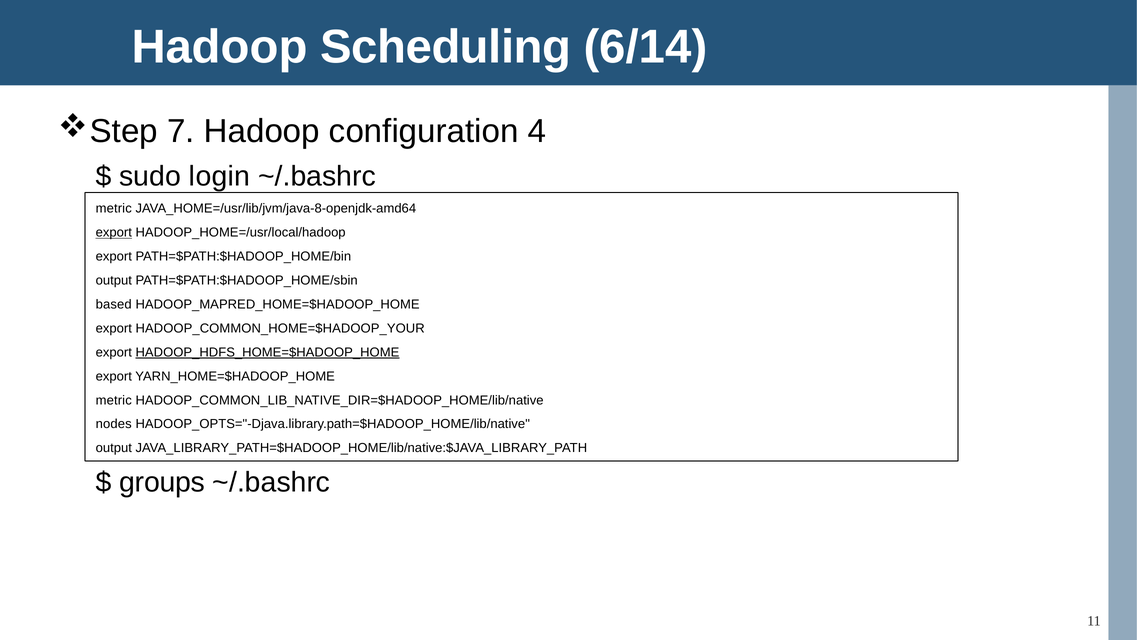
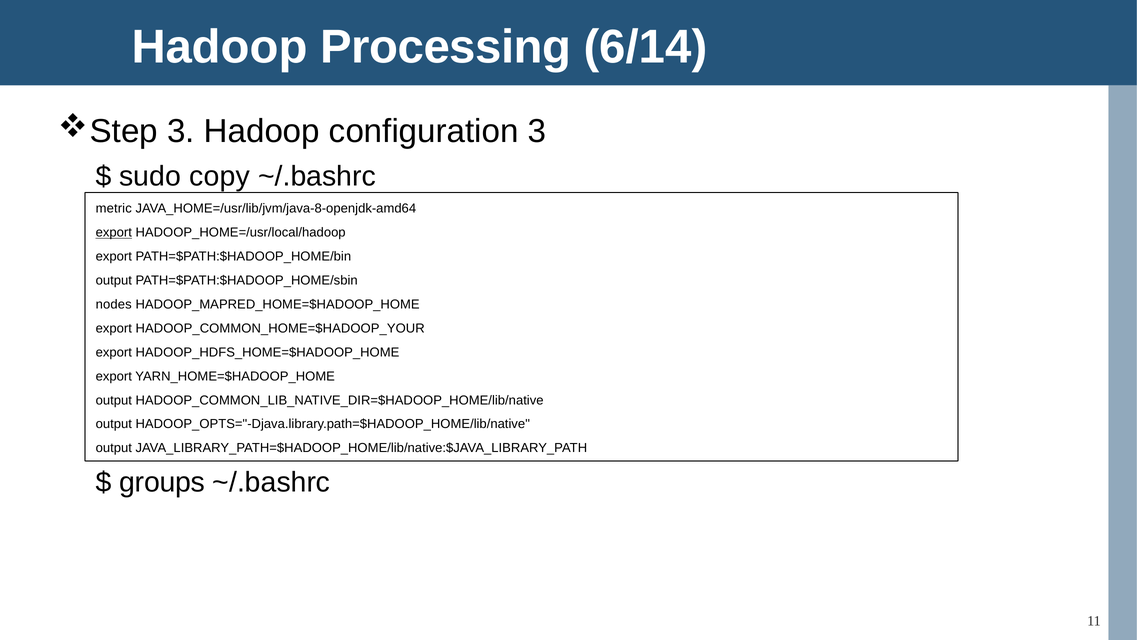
Scheduling: Scheduling -> Processing (446, 47)
7: 7 -> 3 (181, 131)
configuration 4: 4 -> 3 (537, 131)
login: login -> copy (220, 176)
based: based -> nodes (114, 304)
HADOOP_HDFS_HOME=$HADOOP_HOME underline: present -> none (267, 352)
metric: metric -> output (114, 400)
nodes: nodes -> output (114, 424)
